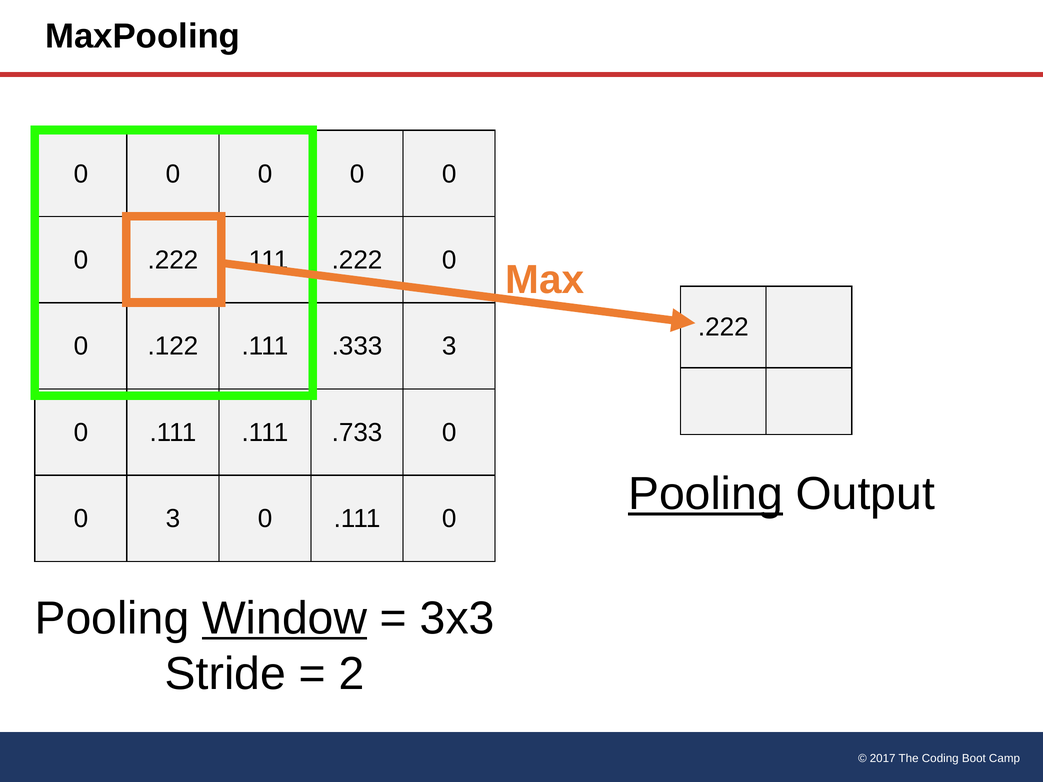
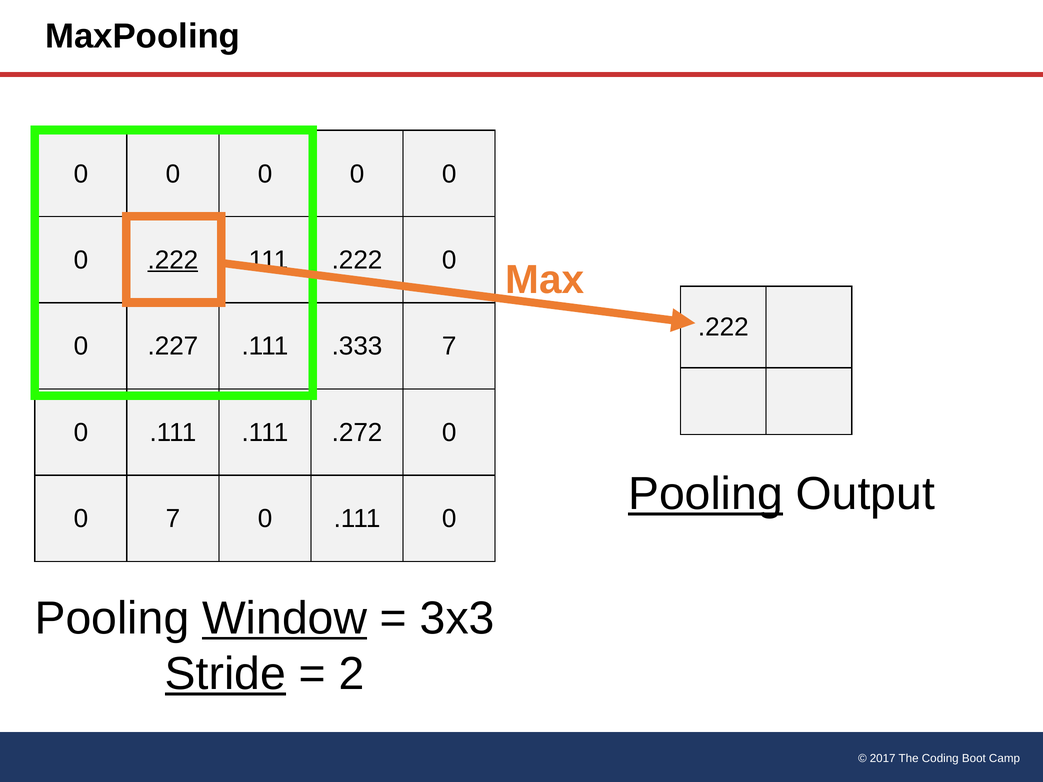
.222 underline: none -> present (173, 260)
.122: .122 -> .227 (173, 347)
.333 3: 3 -> 7 (449, 347)
.733: .733 -> .272 (357, 433)
0 3: 3 -> 7 (173, 519)
Stride underline: none -> present (225, 674)
